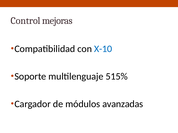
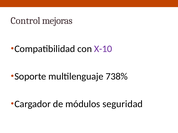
X-10 colour: blue -> purple (103, 49)
515%: 515% -> 738% (117, 77)
avanzadas: avanzadas -> seguridad (123, 104)
